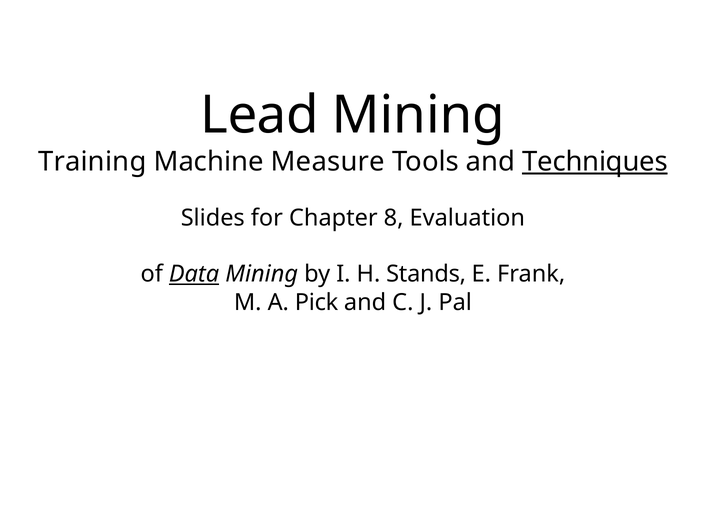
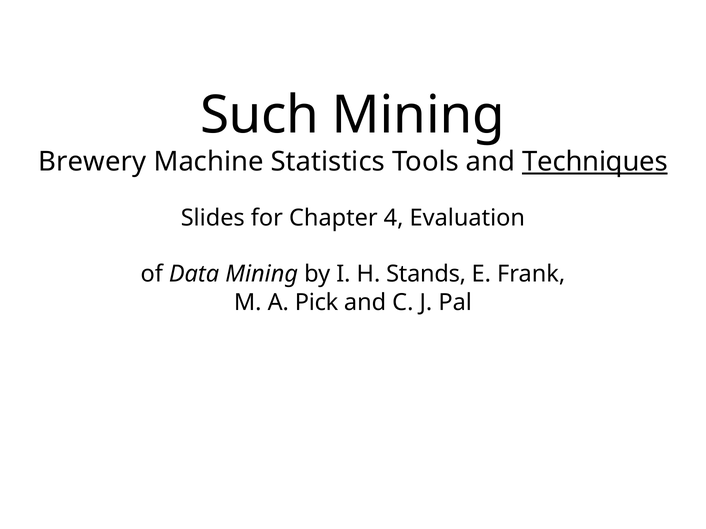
Lead: Lead -> Such (260, 115)
Training: Training -> Brewery (92, 162)
Measure: Measure -> Statistics (328, 162)
8: 8 -> 4 (394, 218)
Data underline: present -> none (194, 274)
